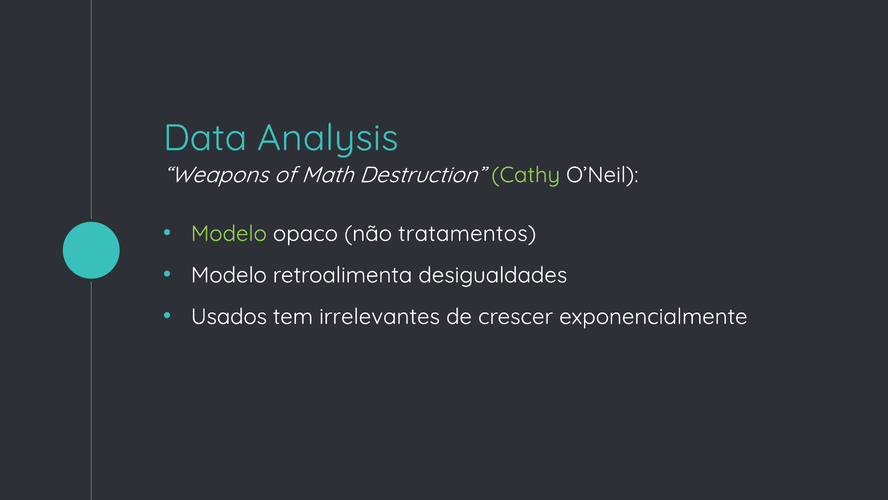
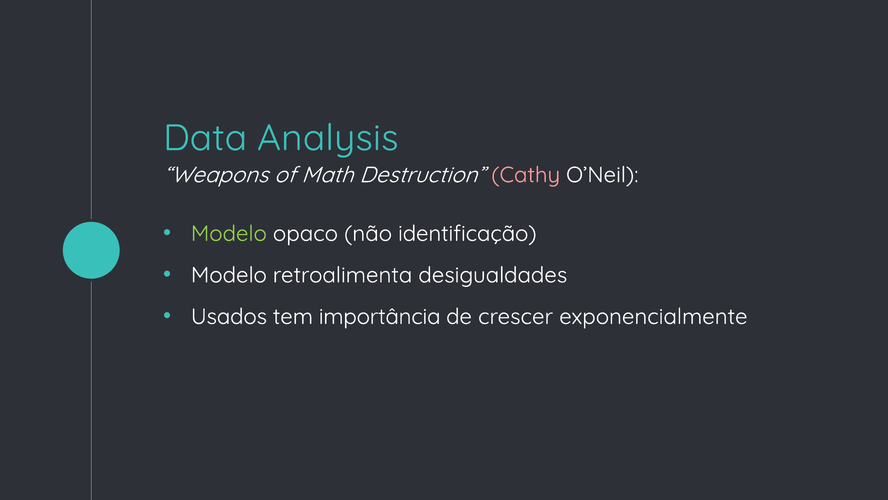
Cathy colour: light green -> pink (526, 175)
tratamentos: tratamentos -> identificação (467, 233)
irrelevantes: irrelevantes -> importância (380, 316)
